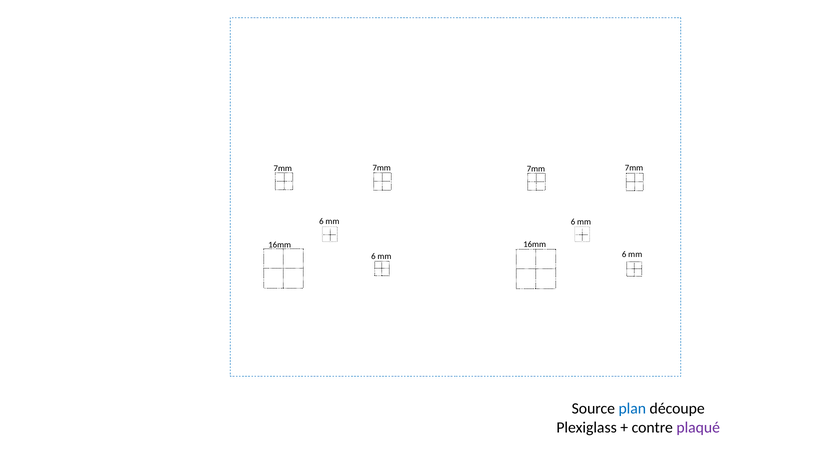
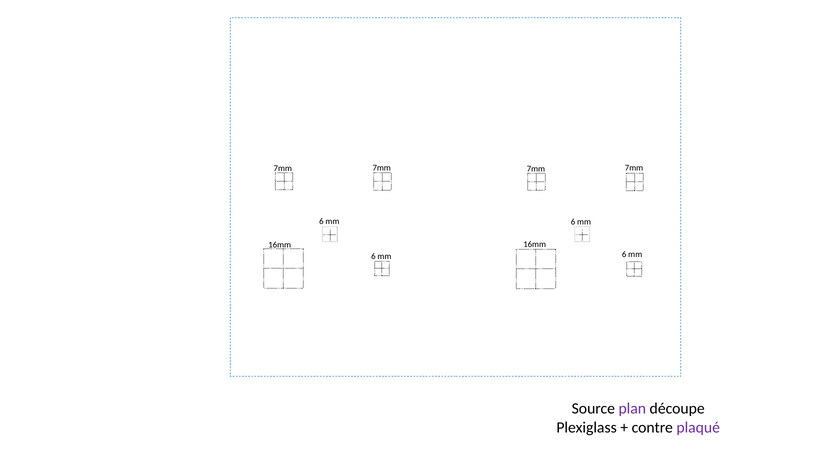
plan colour: blue -> purple (632, 408)
